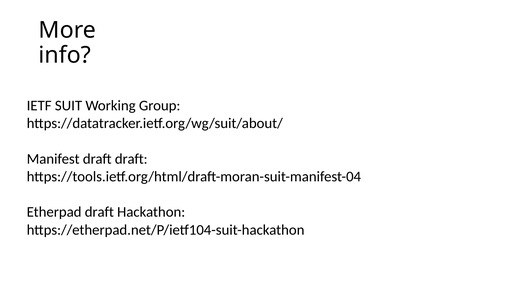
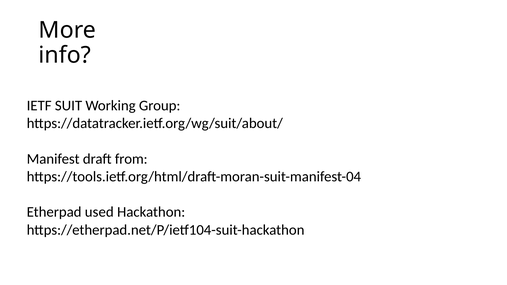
draft draft: draft -> from (131, 159)
Etherpad draft: draft -> used (99, 212)
